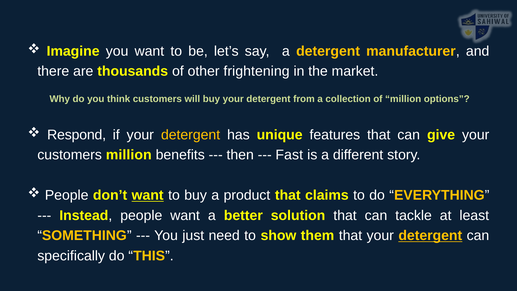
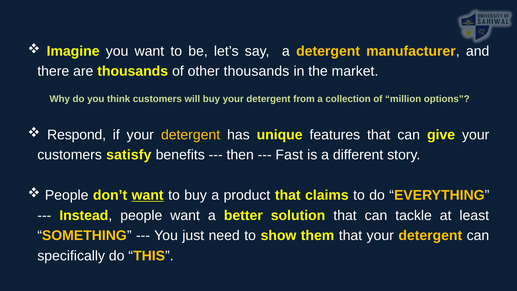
other frightening: frightening -> thousands (256, 71)
customers million: million -> satisfy (129, 155)
detergent underline: present -> none (430, 236)
